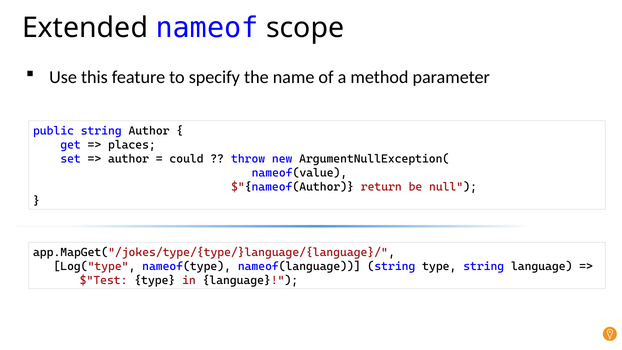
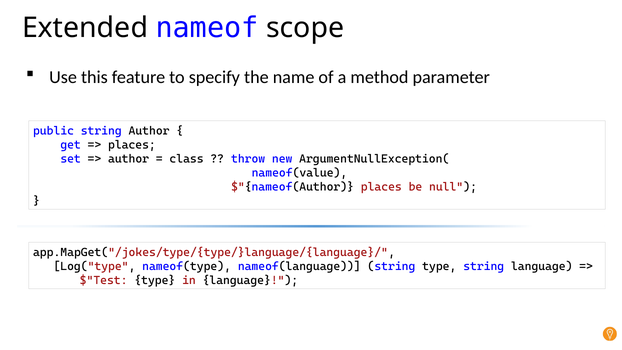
could: could -> class (187, 159)
$"{nameof(Author return: return -> places (381, 187)
